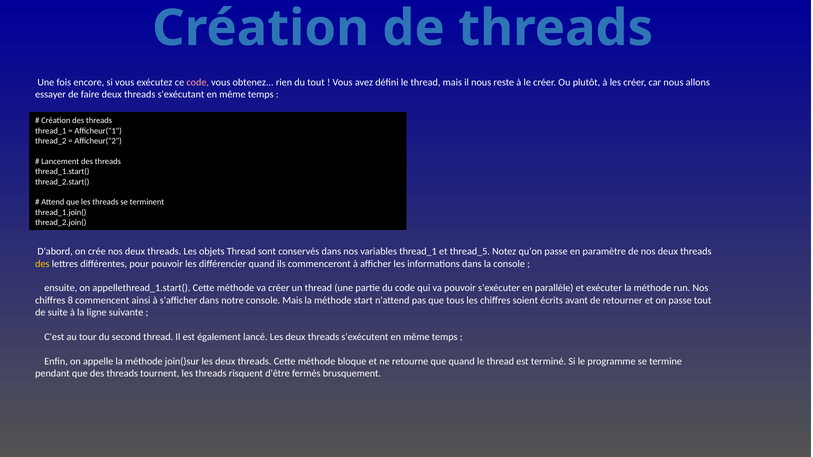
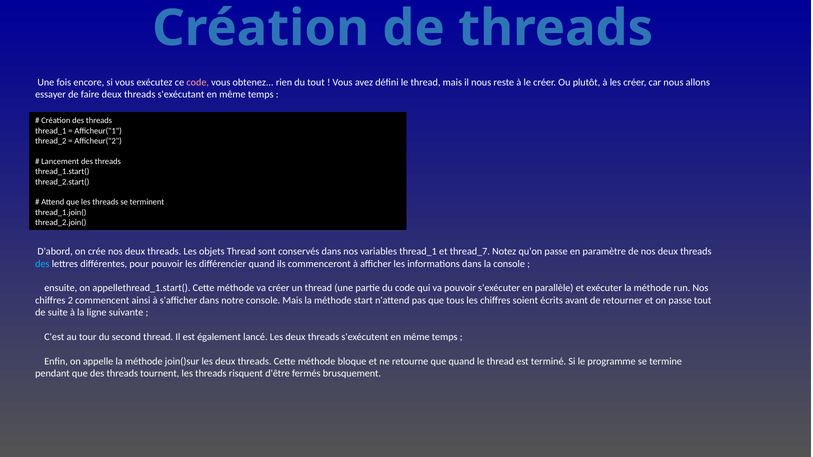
thread_5: thread_5 -> thread_7 (470, 252)
des colour: yellow -> light blue (42, 264)
8: 8 -> 2 (70, 301)
